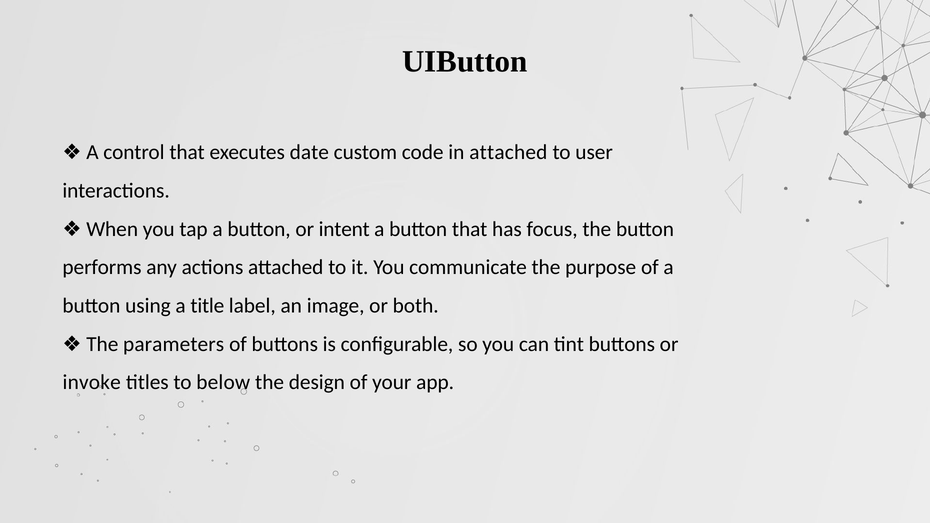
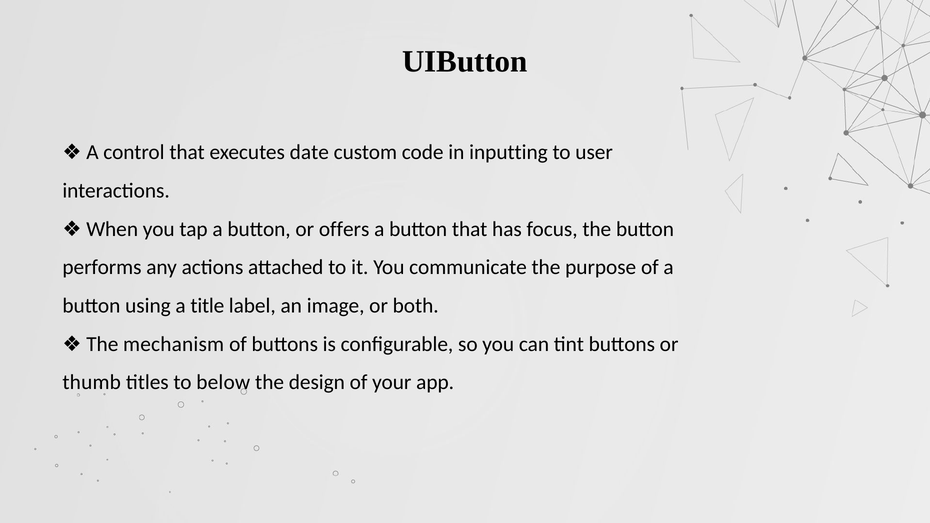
in attached: attached -> inputting (508, 152)
intent: intent -> offers (344, 229)
parameters: parameters -> mechanism (174, 344)
invoke: invoke -> thumb (92, 382)
